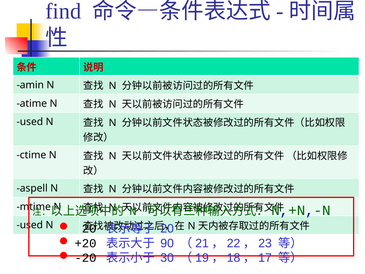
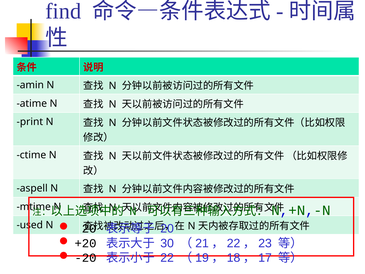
used: used -> print (30, 122)
90: 90 -> 30 (167, 243)
30: 30 -> 22 (167, 258)
